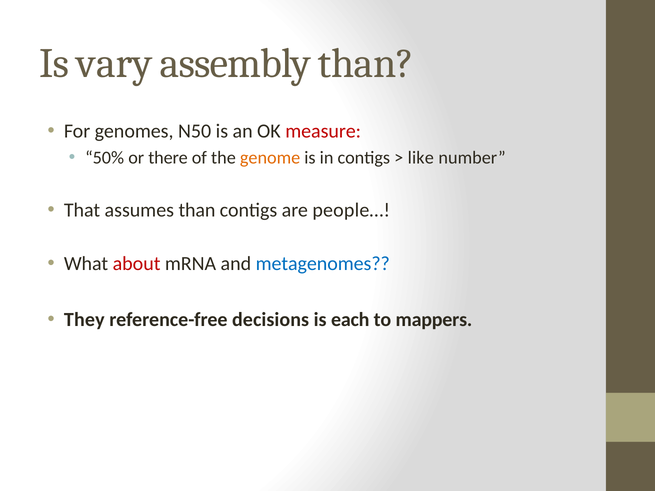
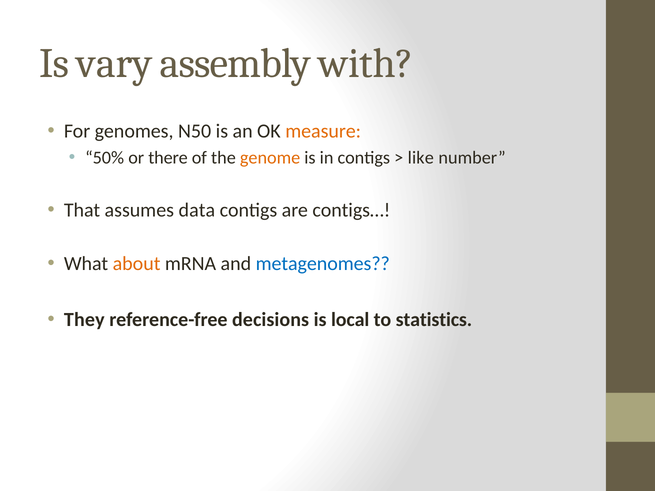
assembly than: than -> with (366, 64)
measure colour: red -> orange (323, 131)
assumes than: than -> data (197, 210)
people…: people… -> contigs… (351, 210)
about colour: red -> orange (137, 264)
each: each -> local (350, 320)
mappers: mappers -> statistics (434, 320)
